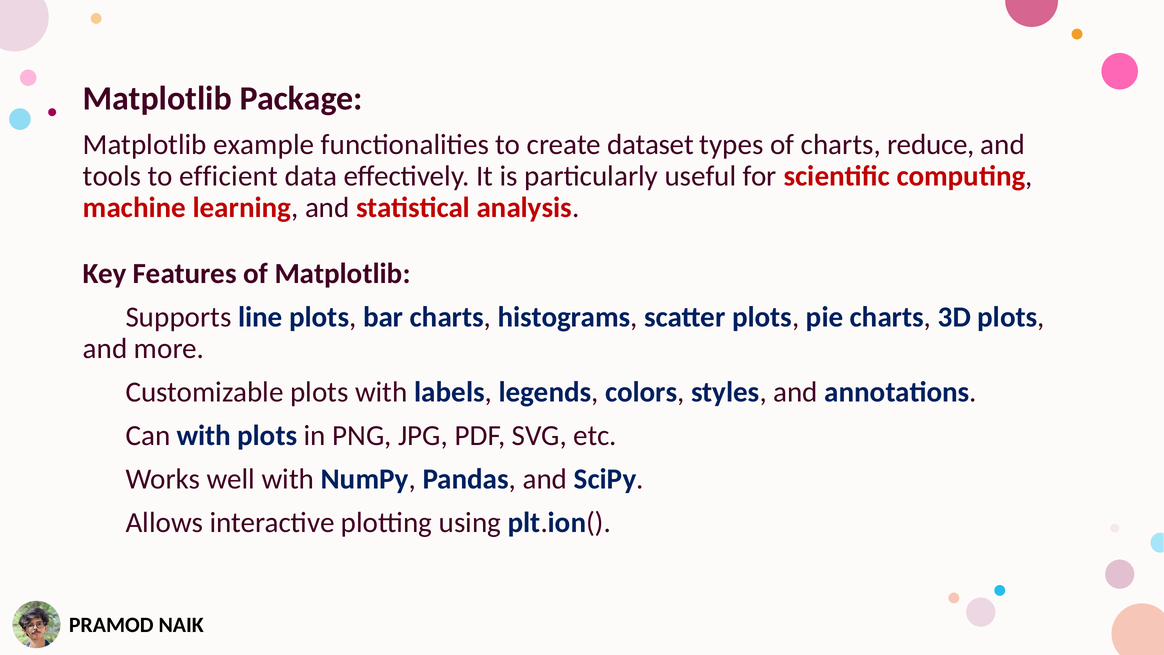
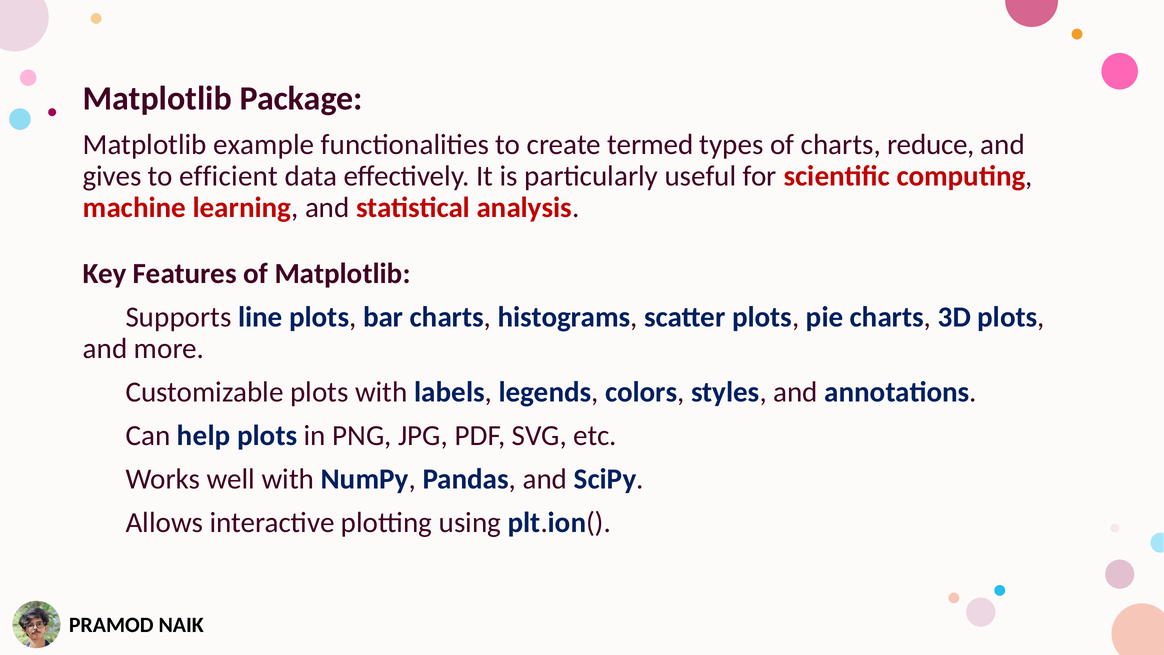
dataset: dataset -> termed (650, 145)
tools: tools -> gives (112, 176)
with: with -> help (204, 436)
